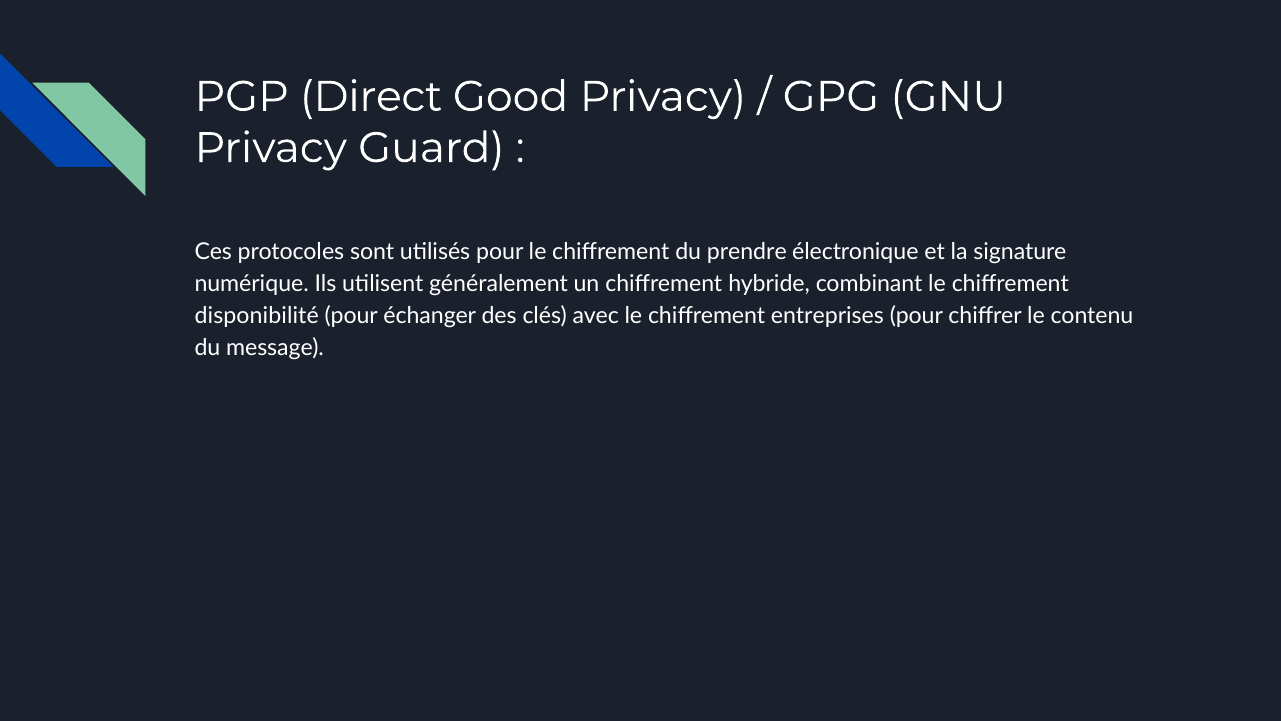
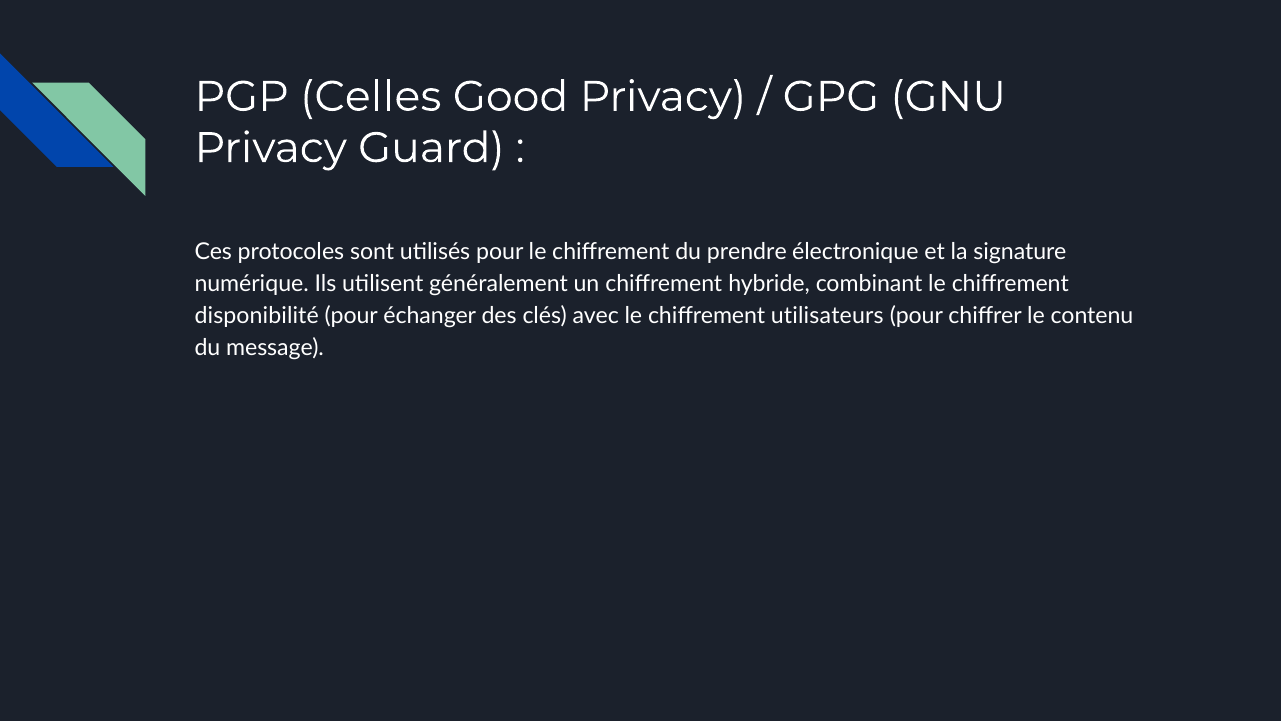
Direct: Direct -> Celles (371, 97)
entreprises: entreprises -> utilisateurs (827, 315)
